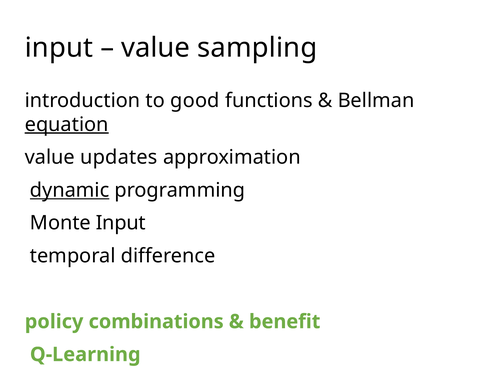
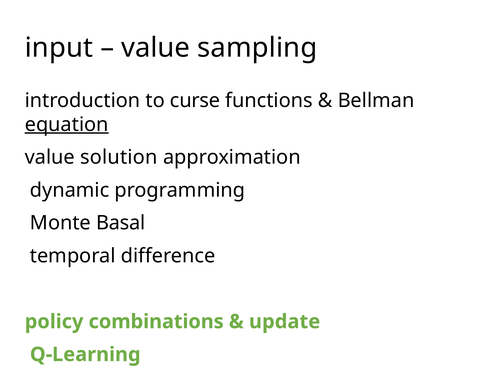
good: good -> curse (195, 100)
updates: updates -> solution (119, 157)
dynamic underline: present -> none (70, 190)
Monte Input: Input -> Basal (121, 223)
benefit: benefit -> update (285, 321)
